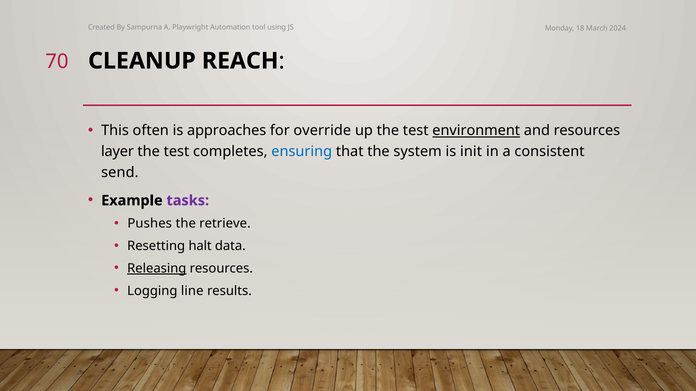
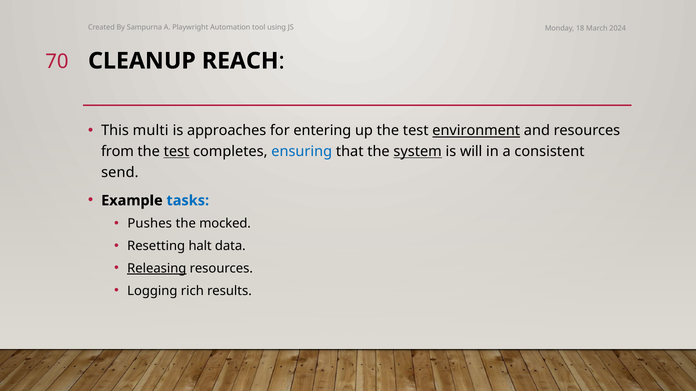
often: often -> multi (151, 131)
override: override -> entering (322, 131)
layer: layer -> from (117, 152)
test underline: none -> present (176, 152)
system underline: none -> present (418, 152)
init: init -> will (471, 152)
tasks colour: purple -> blue (188, 201)
retrieve: retrieve -> mocked (225, 224)
line: line -> rich (192, 291)
